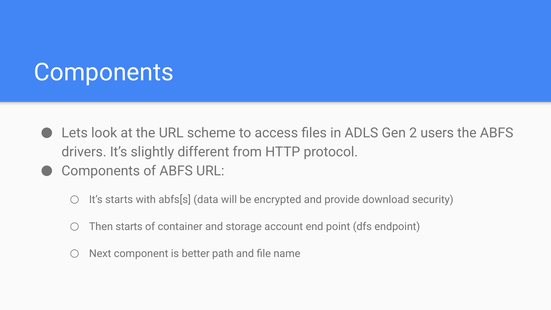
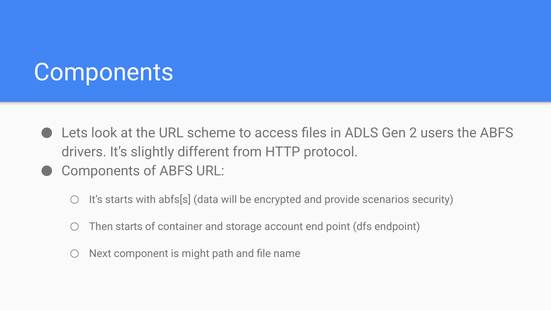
download: download -> scenarios (386, 199)
better: better -> might (196, 254)
